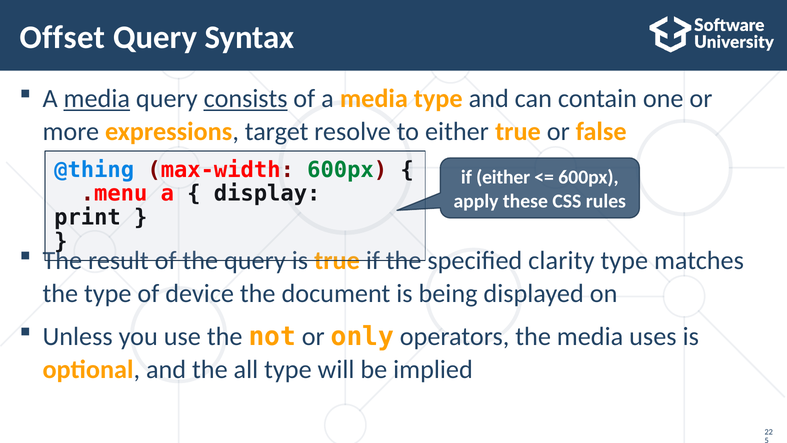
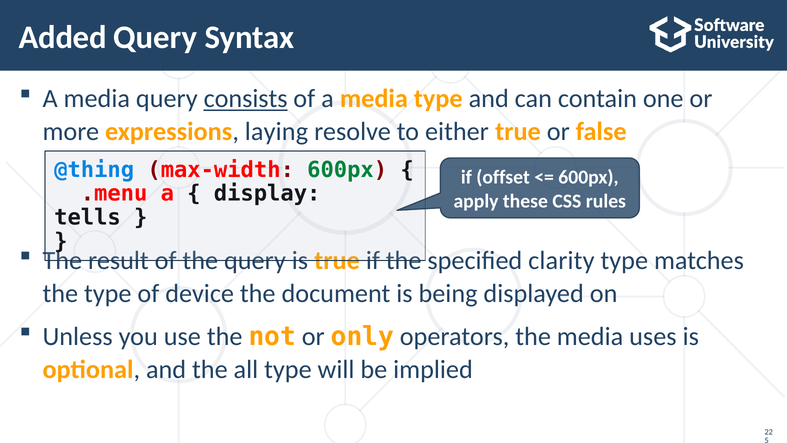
Offset: Offset -> Added (63, 37)
media underline: present -> none (97, 99)
target: target -> laying (276, 132)
if either: either -> offset (503, 177)
print: print -> tells (87, 217)
